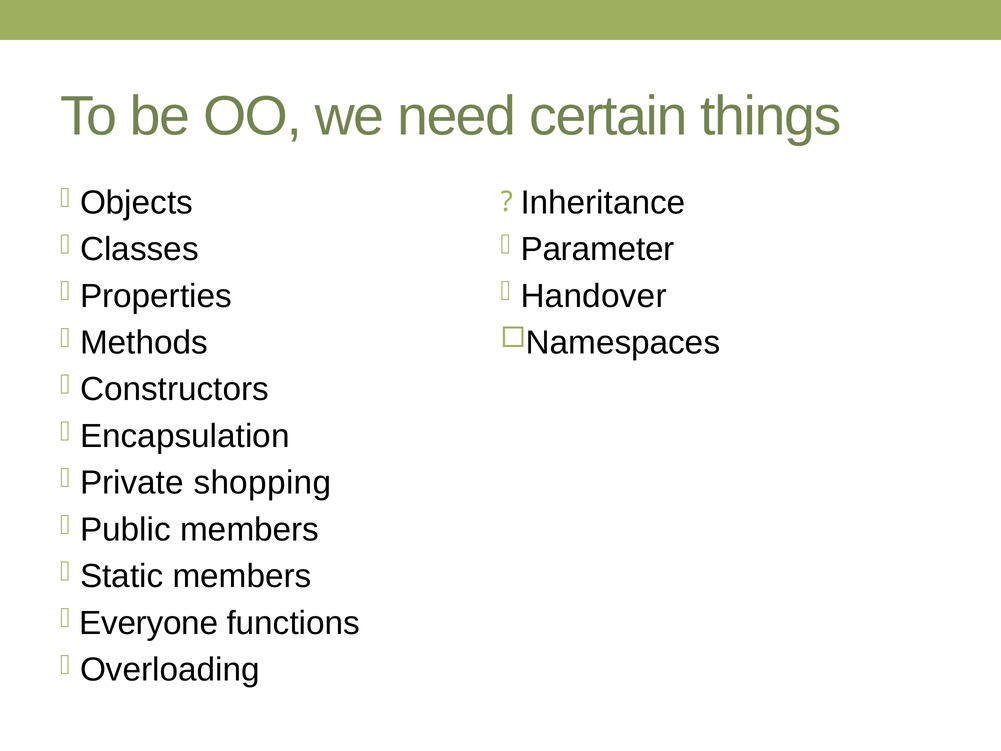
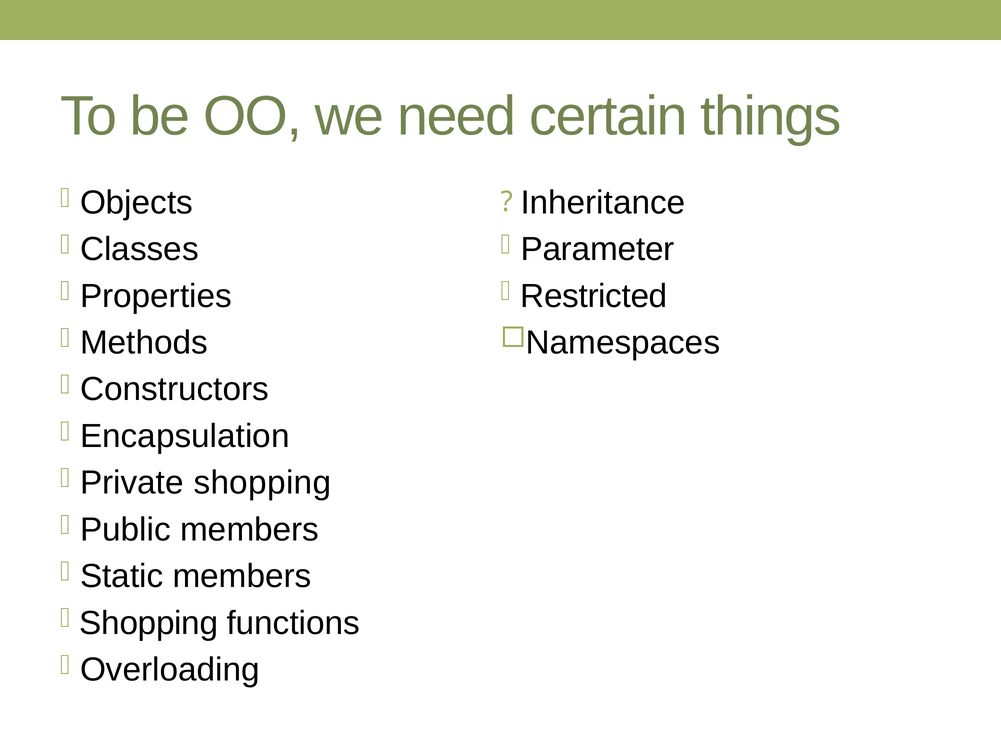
Handover: Handover -> Restricted (594, 296)
Everyone: Everyone -> Shopping (149, 623)
